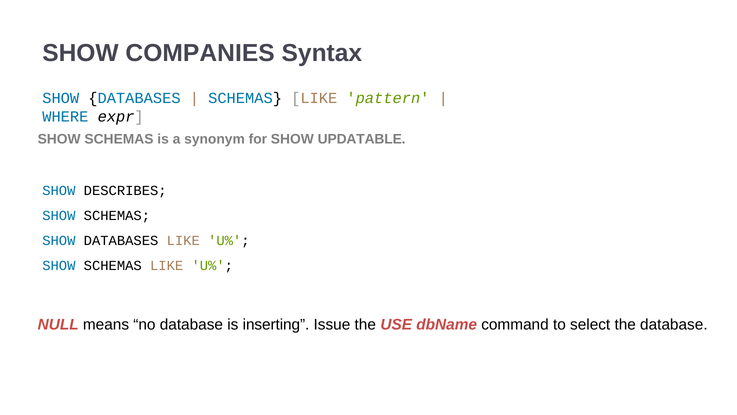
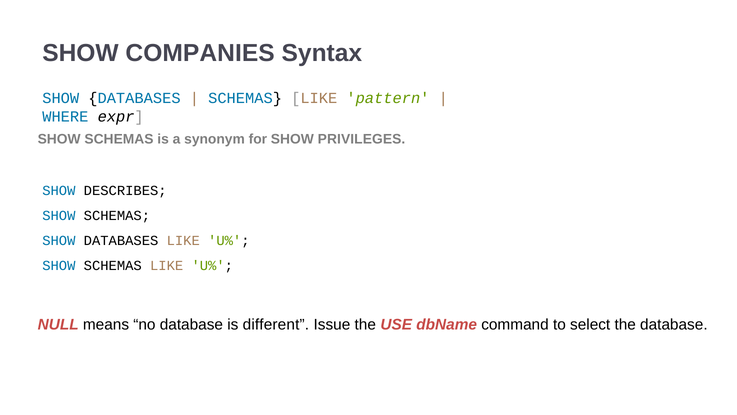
UPDATABLE: UPDATABLE -> PRIVILEGES (362, 139)
inserting: inserting -> different (276, 324)
